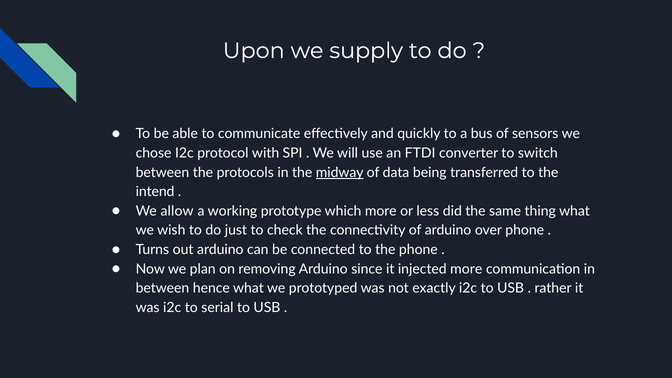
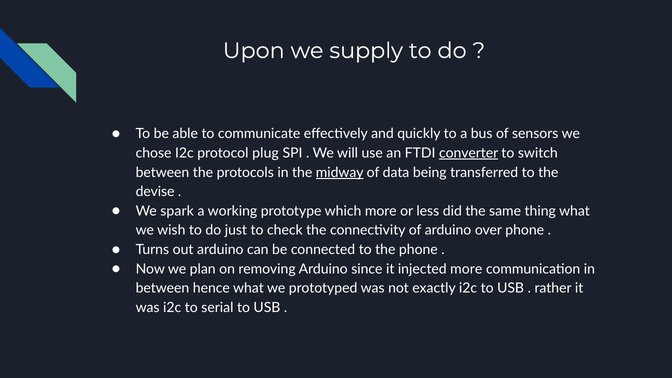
with: with -> plug (266, 153)
converter underline: none -> present (469, 153)
intend: intend -> devise (155, 192)
allow: allow -> spark (177, 211)
